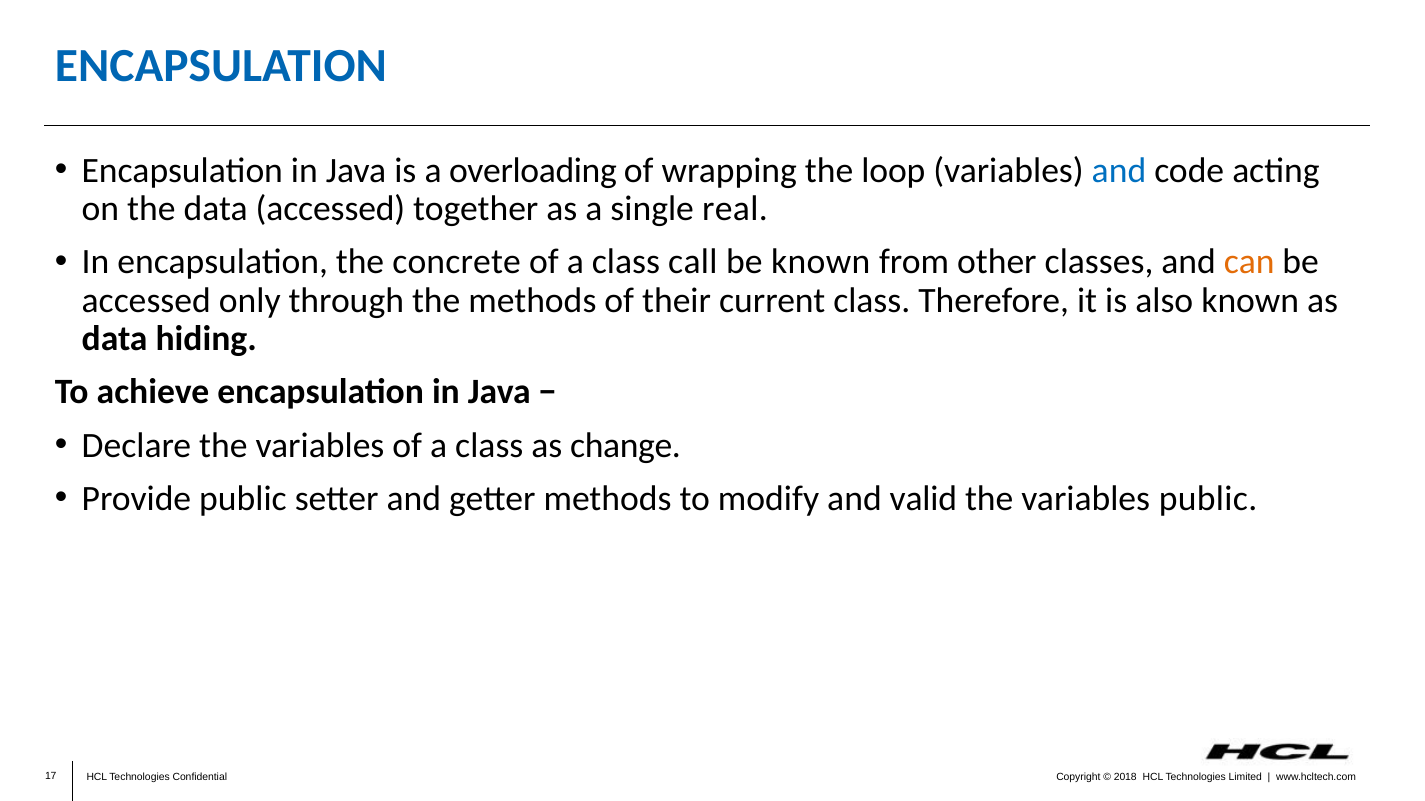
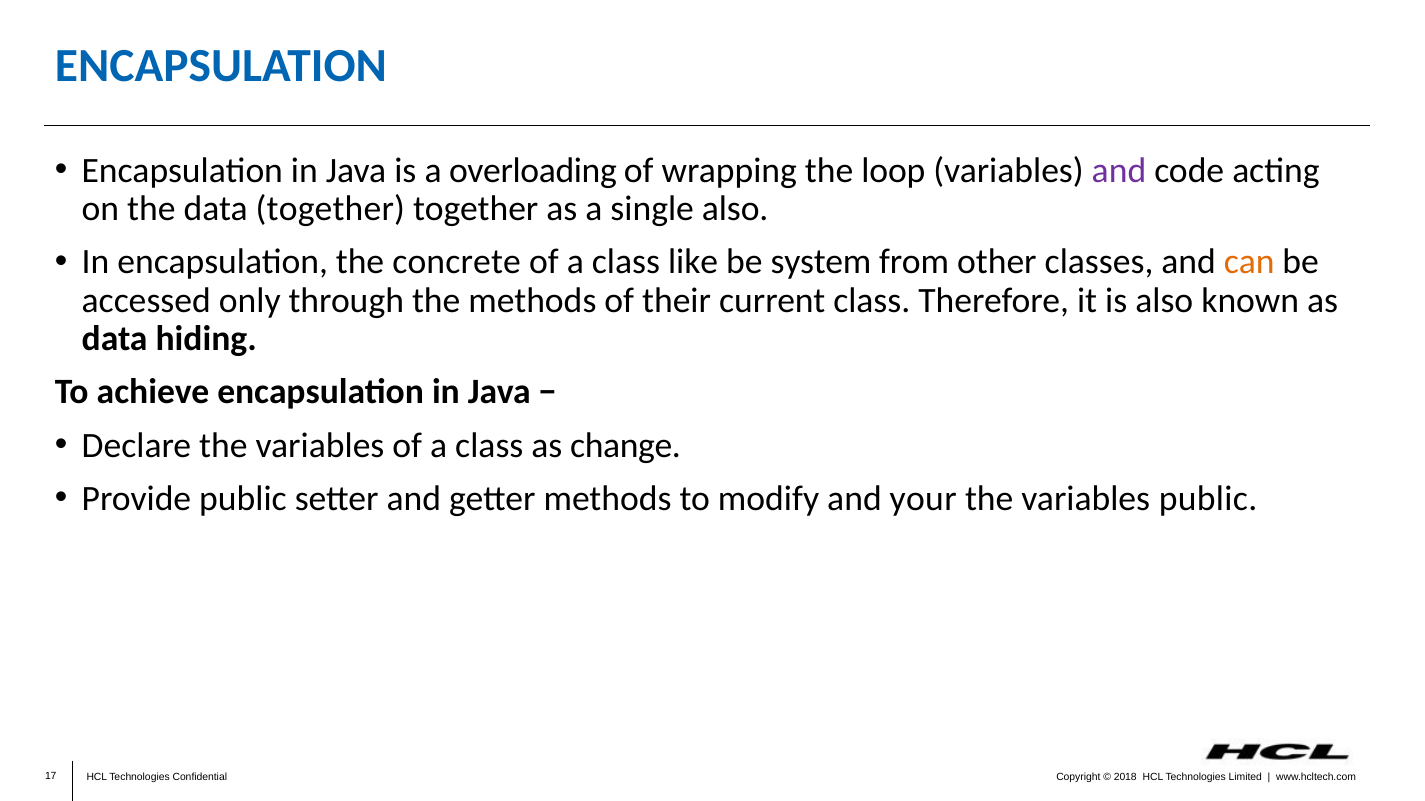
and colour: blue -> purple (1119, 170)
data accessed: accessed -> together (330, 209)
single real: real -> also (735, 209)
call: call -> like (693, 262)
be known: known -> system (821, 262)
valid: valid -> your (923, 499)
